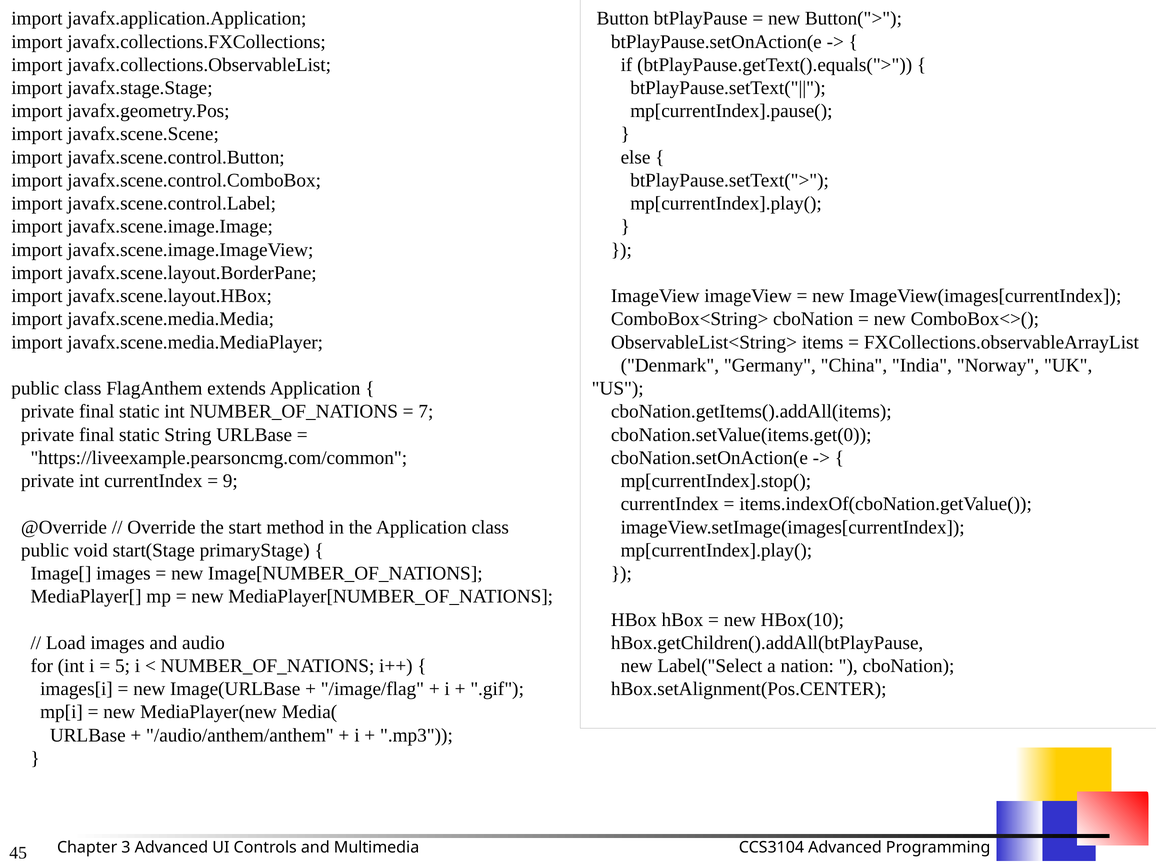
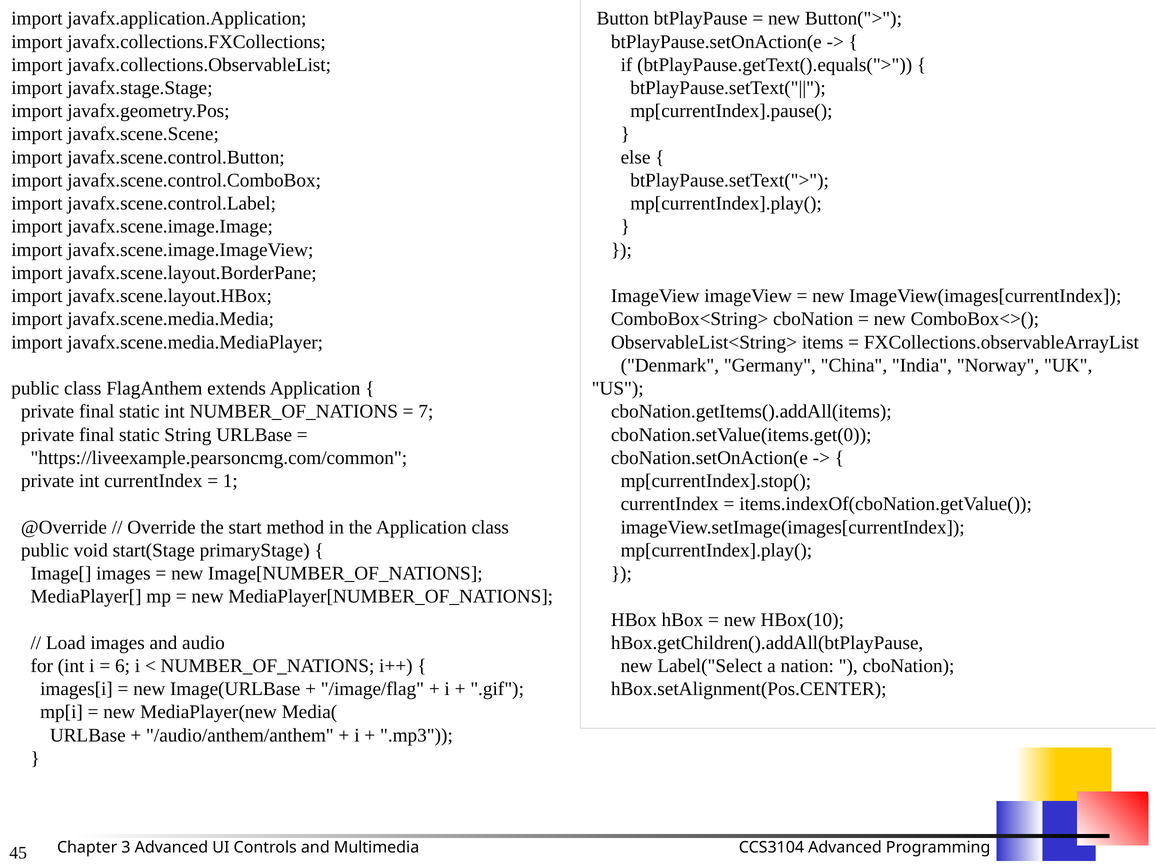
9: 9 -> 1 (230, 481)
5: 5 -> 6 (122, 666)
